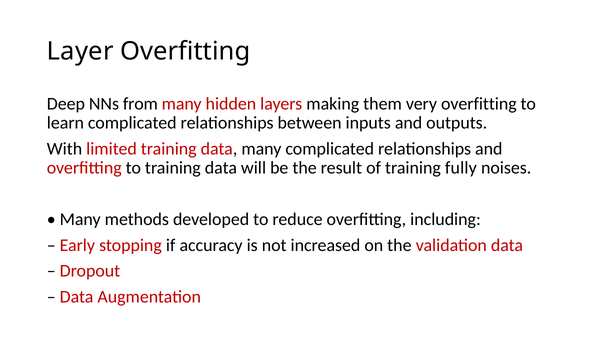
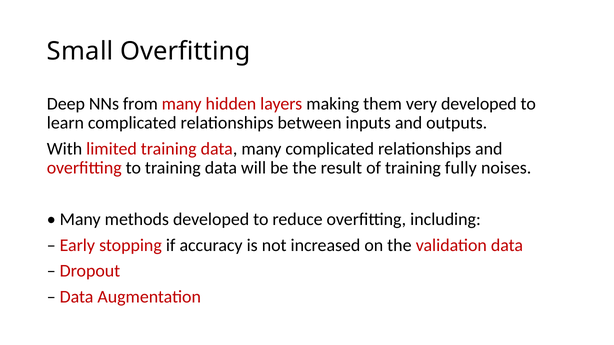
Layer: Layer -> Small (80, 52)
very overfitting: overfitting -> developed (479, 104)
